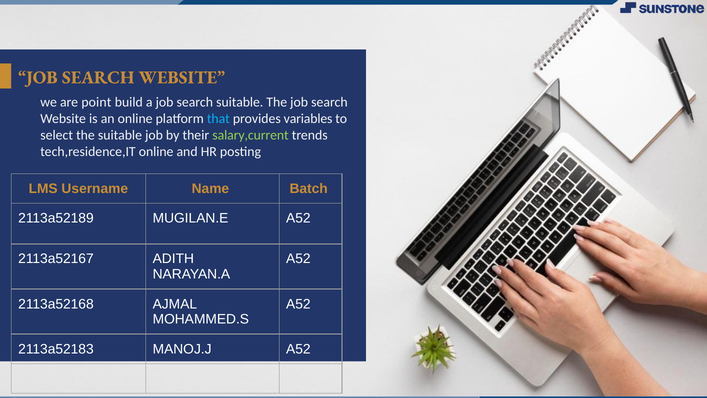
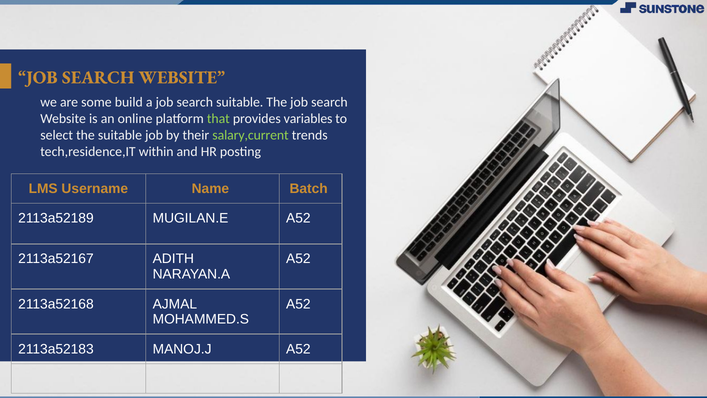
point: point -> some (96, 102)
that colour: light blue -> light green (218, 119)
tech,residence,IT online: online -> within (156, 152)
